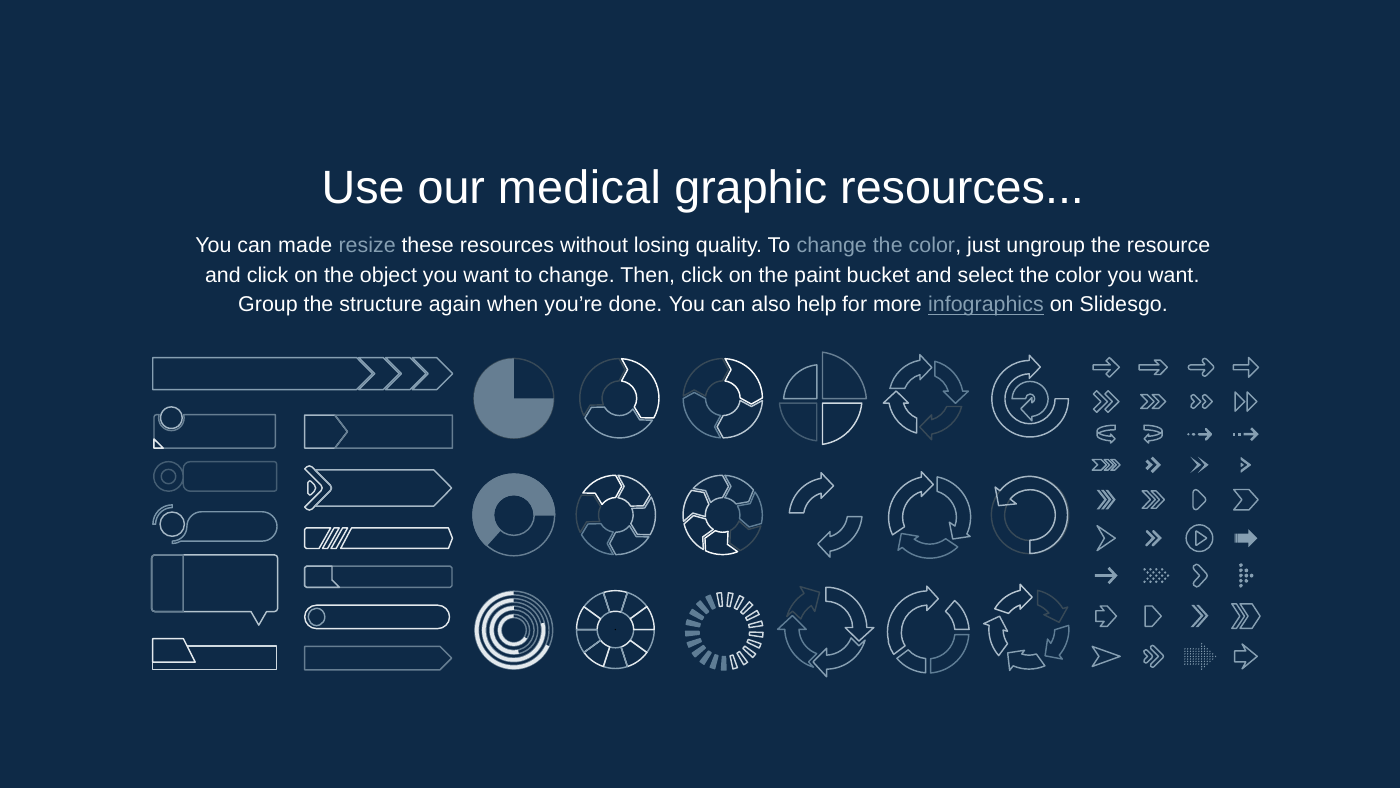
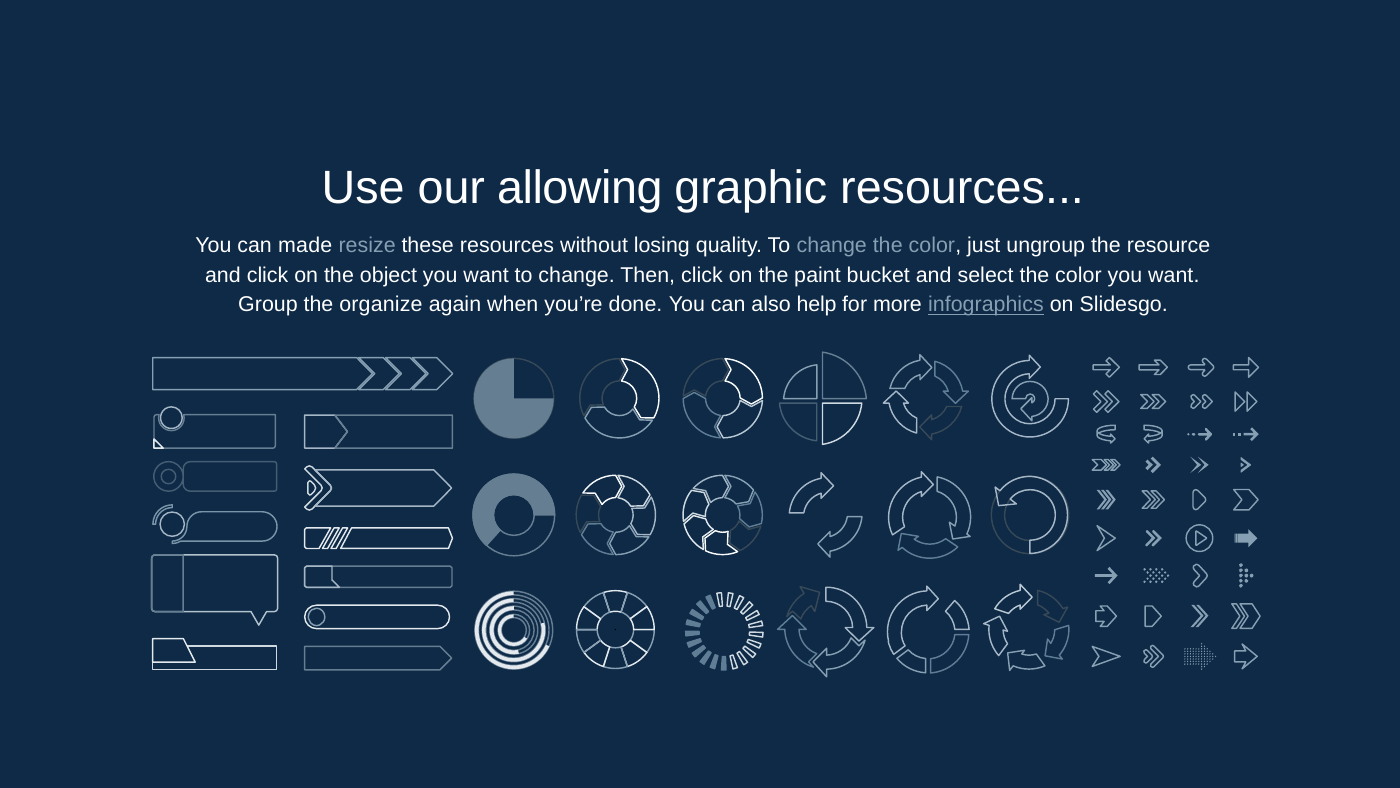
medical: medical -> allowing (580, 188)
structure: structure -> organize (381, 305)
